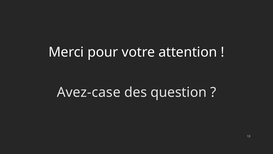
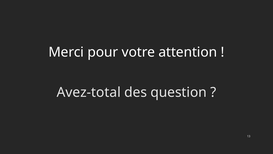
Avez-case: Avez-case -> Avez-total (89, 92)
